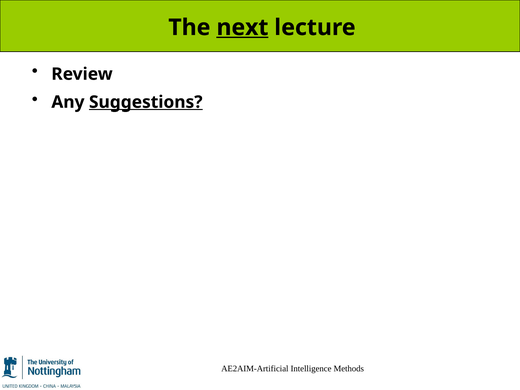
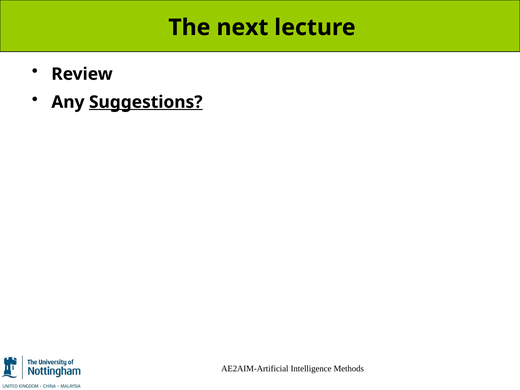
next underline: present -> none (242, 27)
